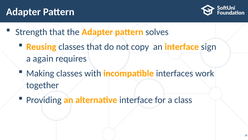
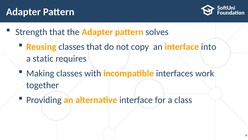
sign: sign -> into (209, 47)
again: again -> static (43, 58)
